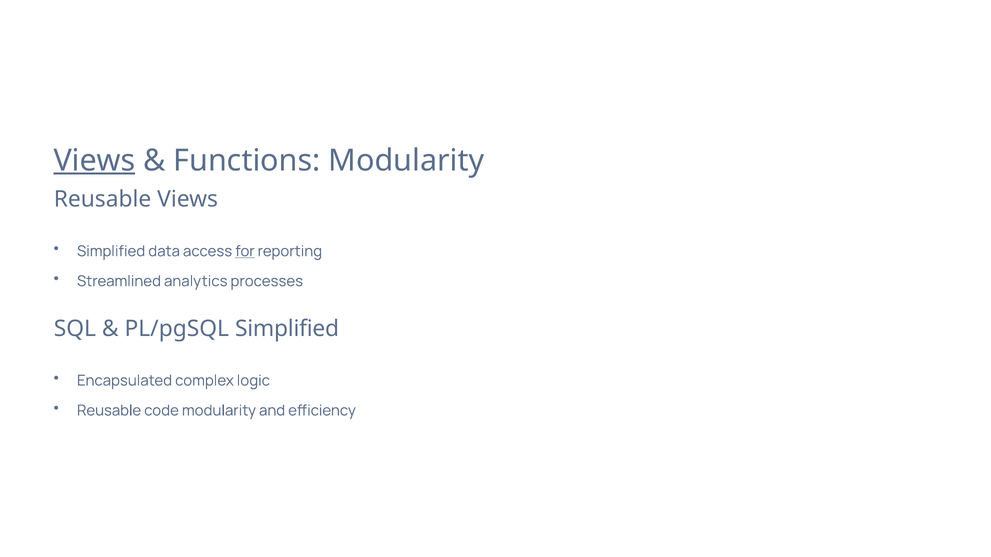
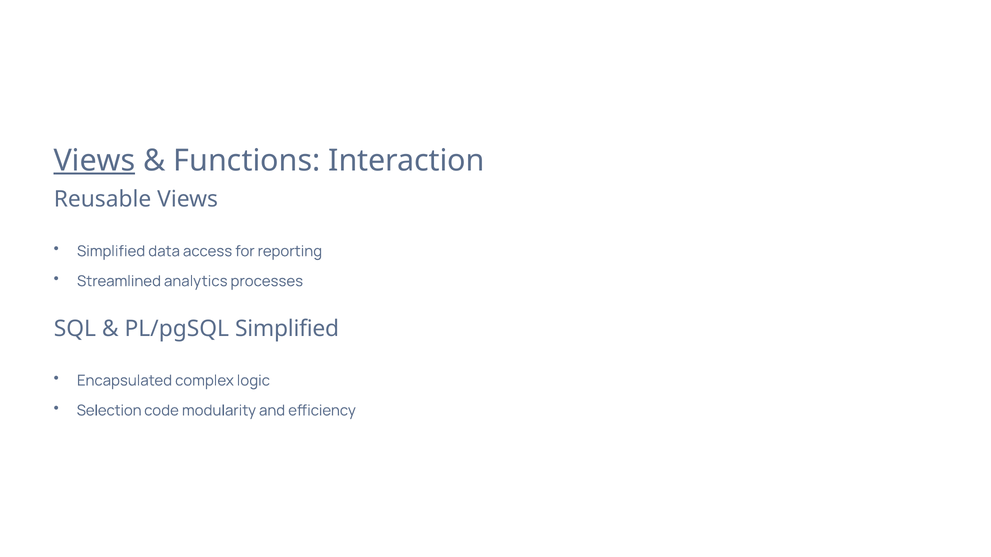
Functions Modularity: Modularity -> Interaction (406, 161)
for underline: present -> none (245, 251)
Reusable: Reusable -> Selection (109, 411)
